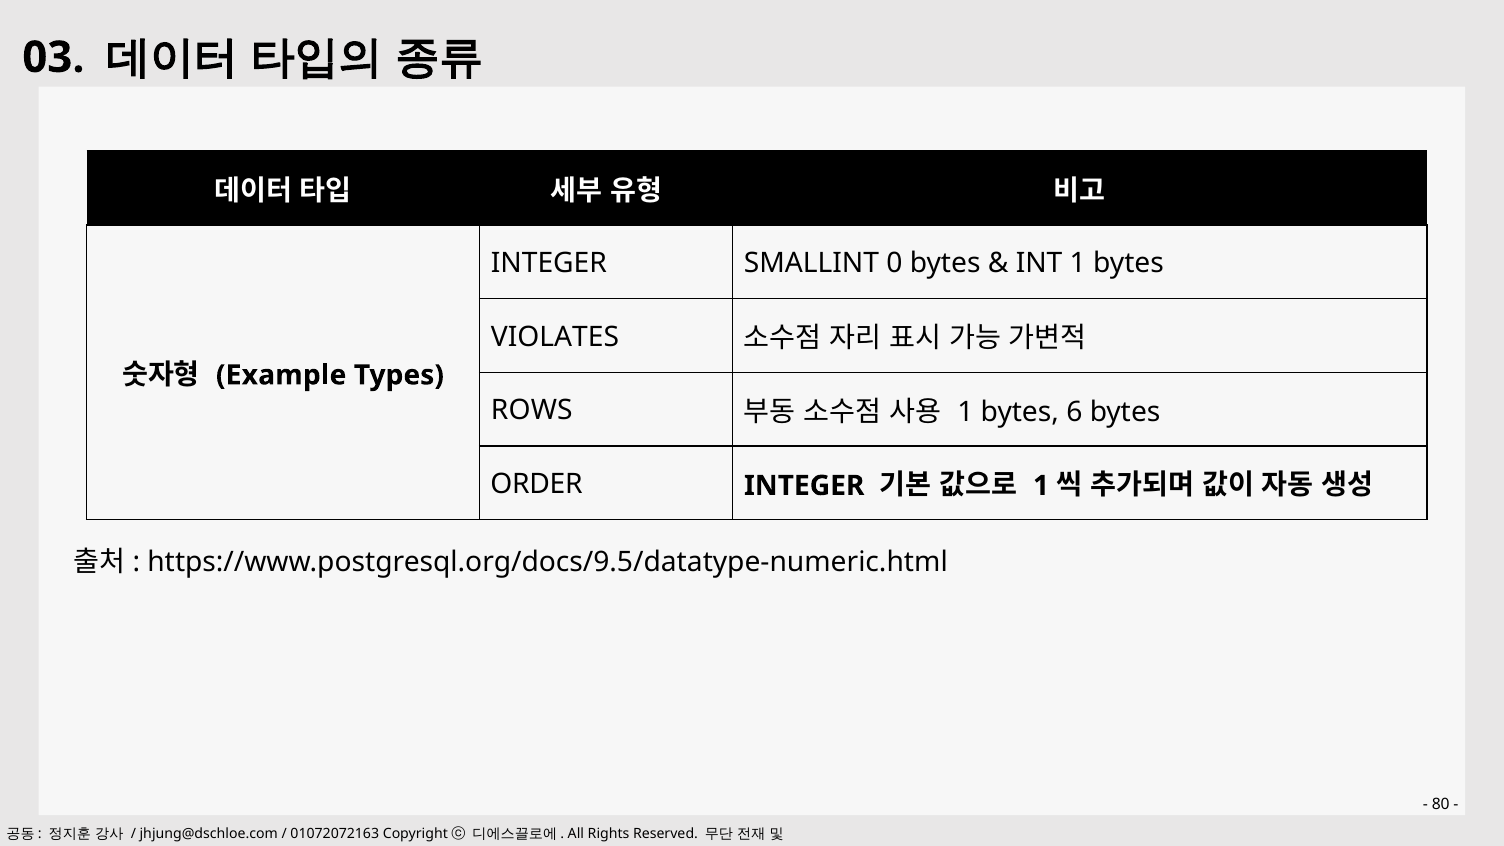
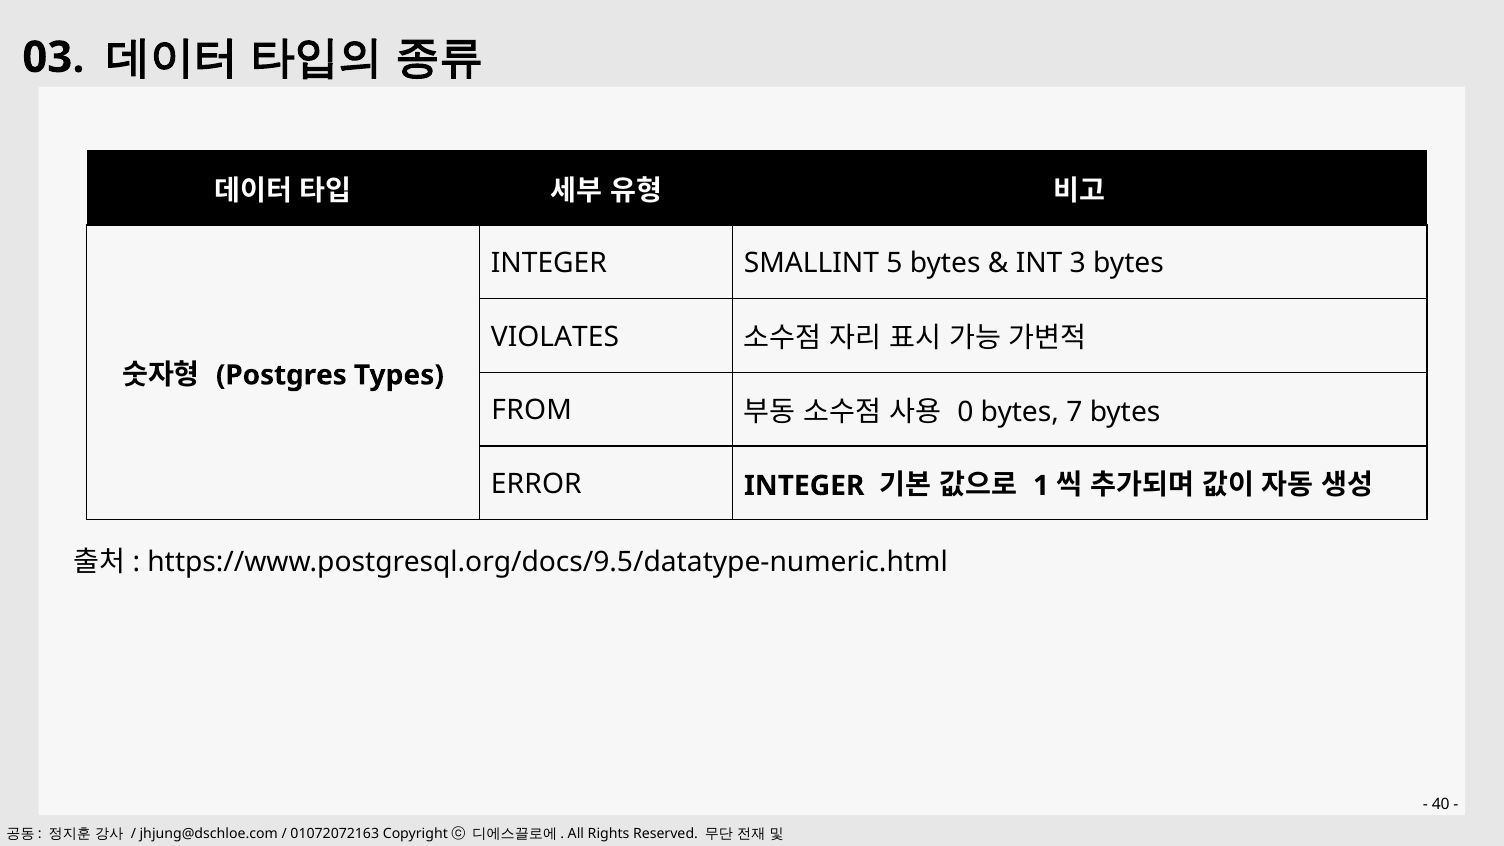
0: 0 -> 5 (894, 263)
INT 1: 1 -> 3 (1078, 263)
Example: Example -> Postgres (281, 375)
ROWS: ROWS -> FROM (532, 411)
1: 1 -> 0 (965, 412)
6: 6 -> 7 (1074, 412)
ORDER: ORDER -> ERROR (536, 484)
80: 80 -> 40 (1441, 804)
